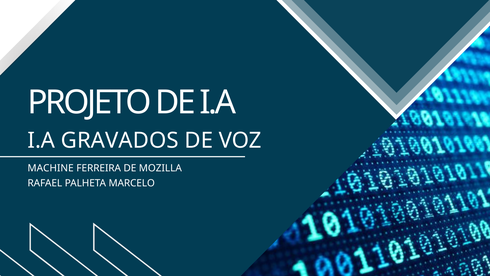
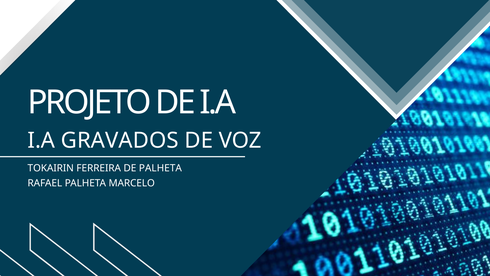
MACHINE: MACHINE -> TOKAIRIN (51, 168)
DE MOZILLA: MOZILLA -> PALHETA (160, 168)
